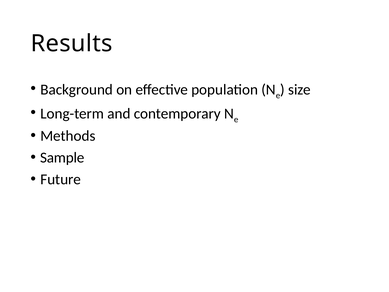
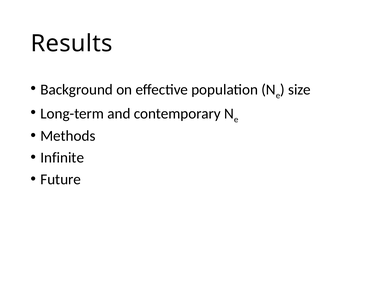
Sample: Sample -> Infinite (62, 157)
